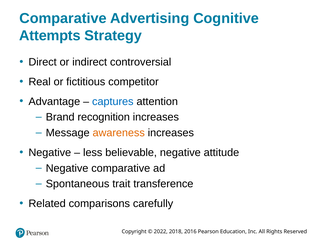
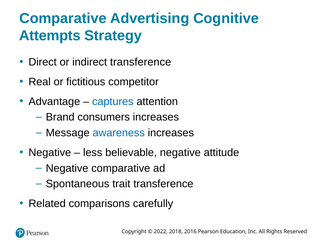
indirect controversial: controversial -> transference (141, 62)
recognition: recognition -> consumers (104, 117)
awareness colour: orange -> blue (119, 133)
